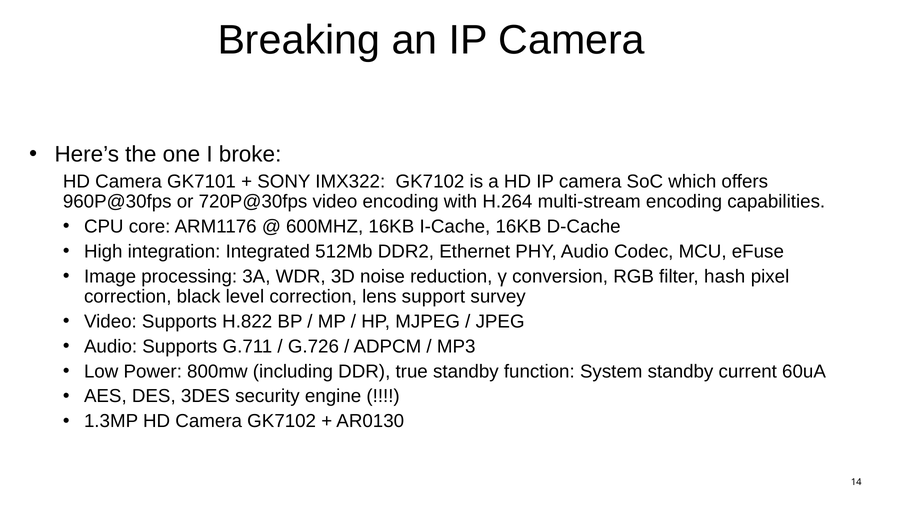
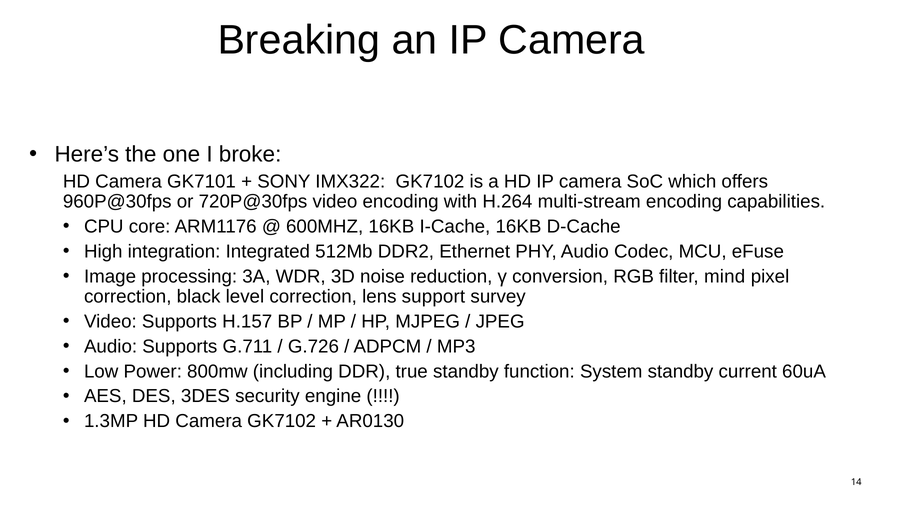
hash: hash -> mind (725, 276)
H.822: H.822 -> H.157 (247, 321)
